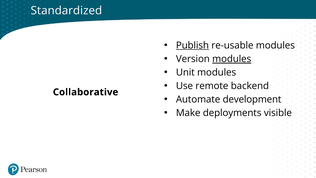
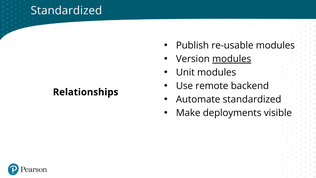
Publish underline: present -> none (192, 45)
Collaborative: Collaborative -> Relationships (86, 92)
Automate development: development -> standardized (252, 99)
